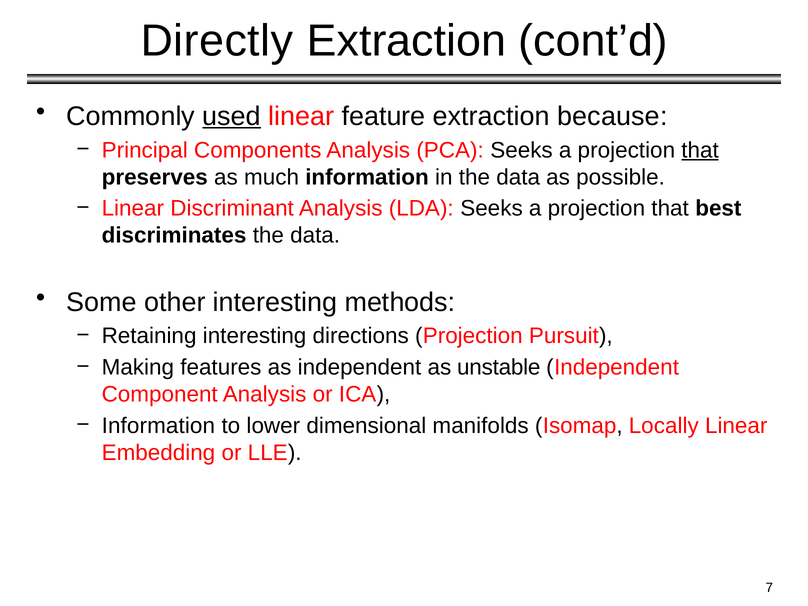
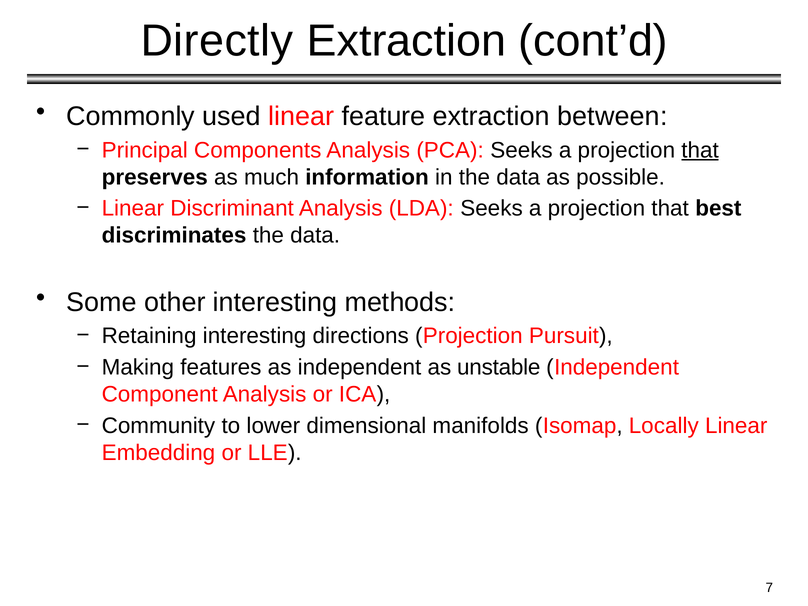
used underline: present -> none (232, 116)
because: because -> between (612, 116)
Information: Information -> Community (158, 426)
